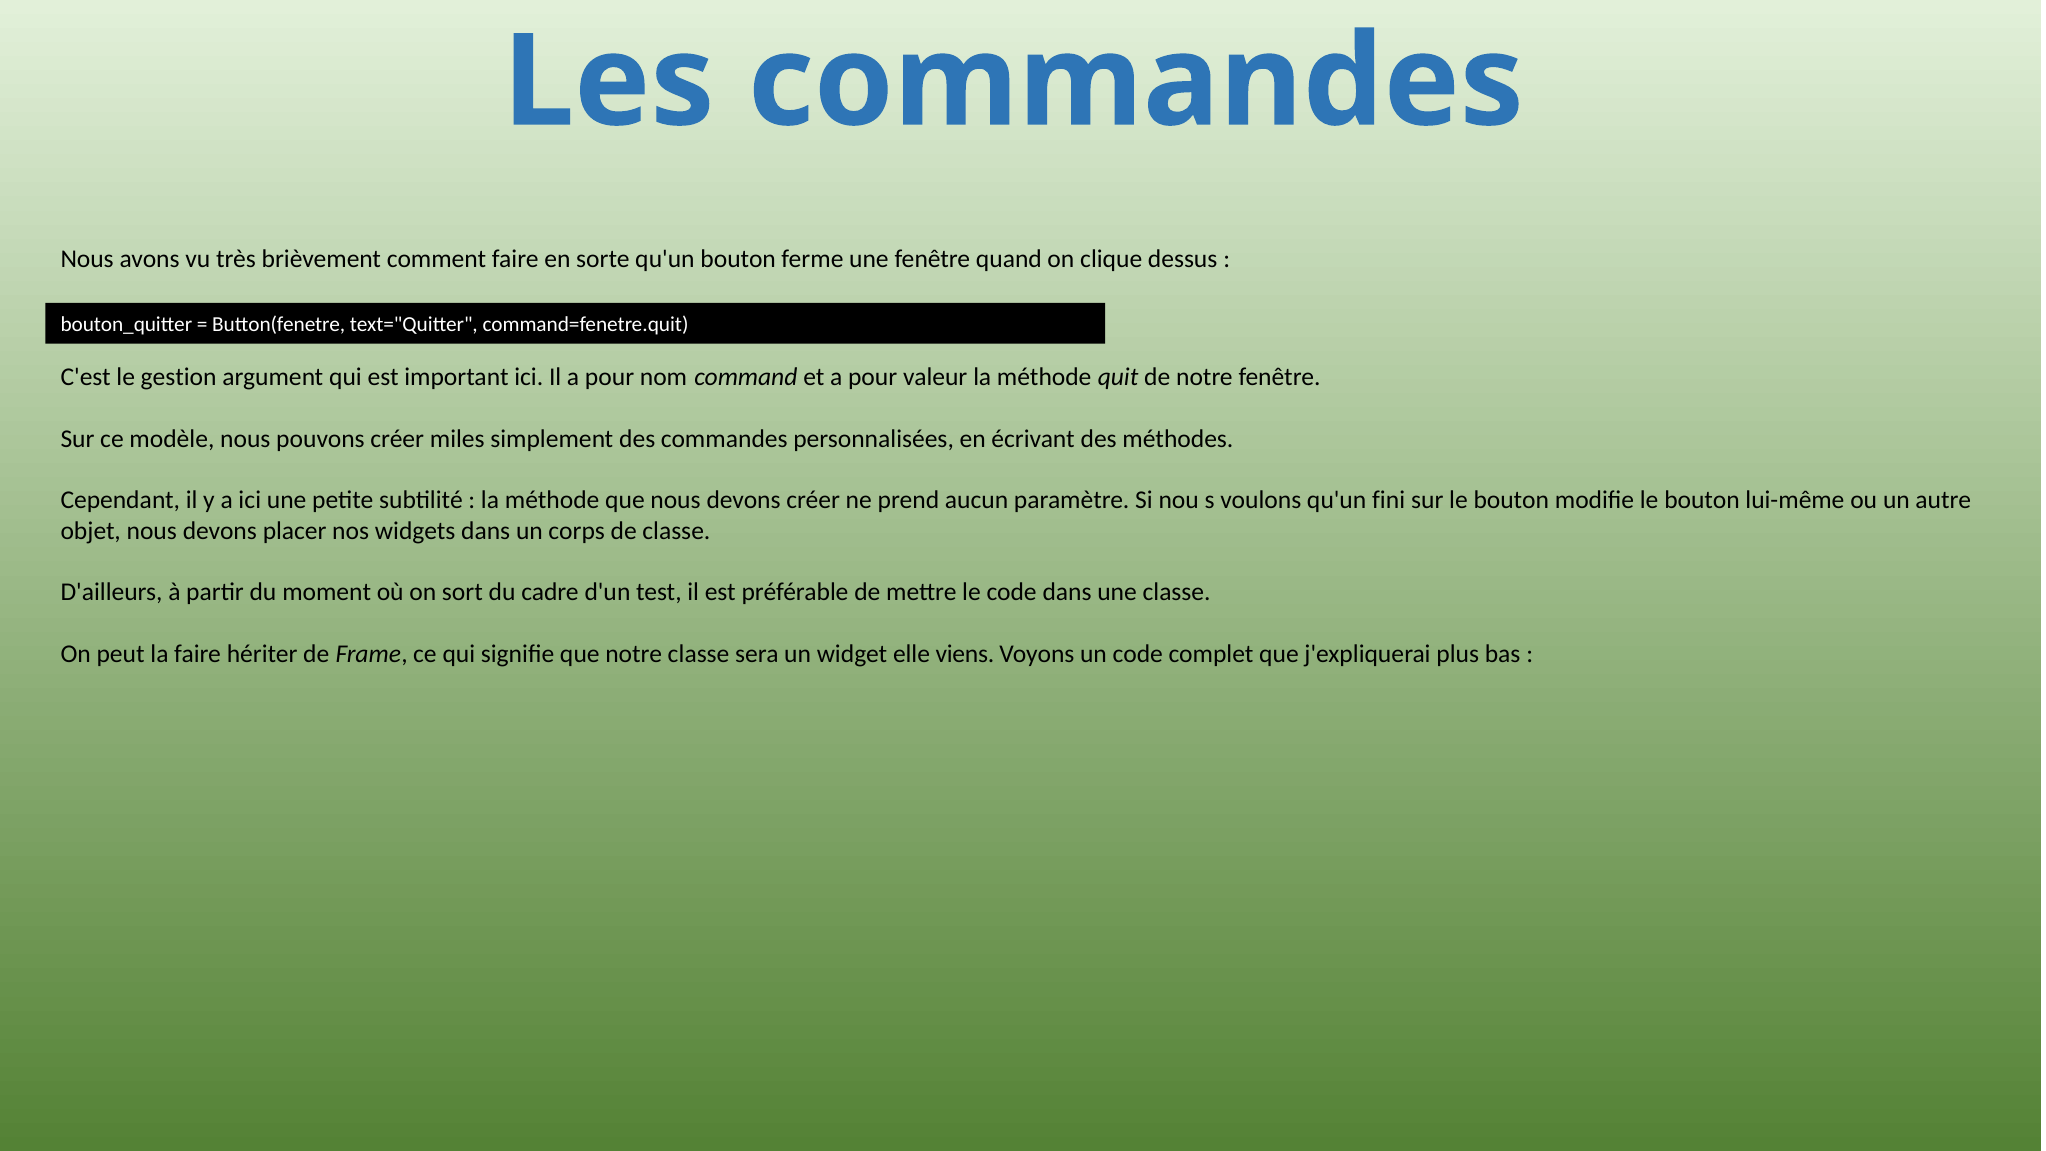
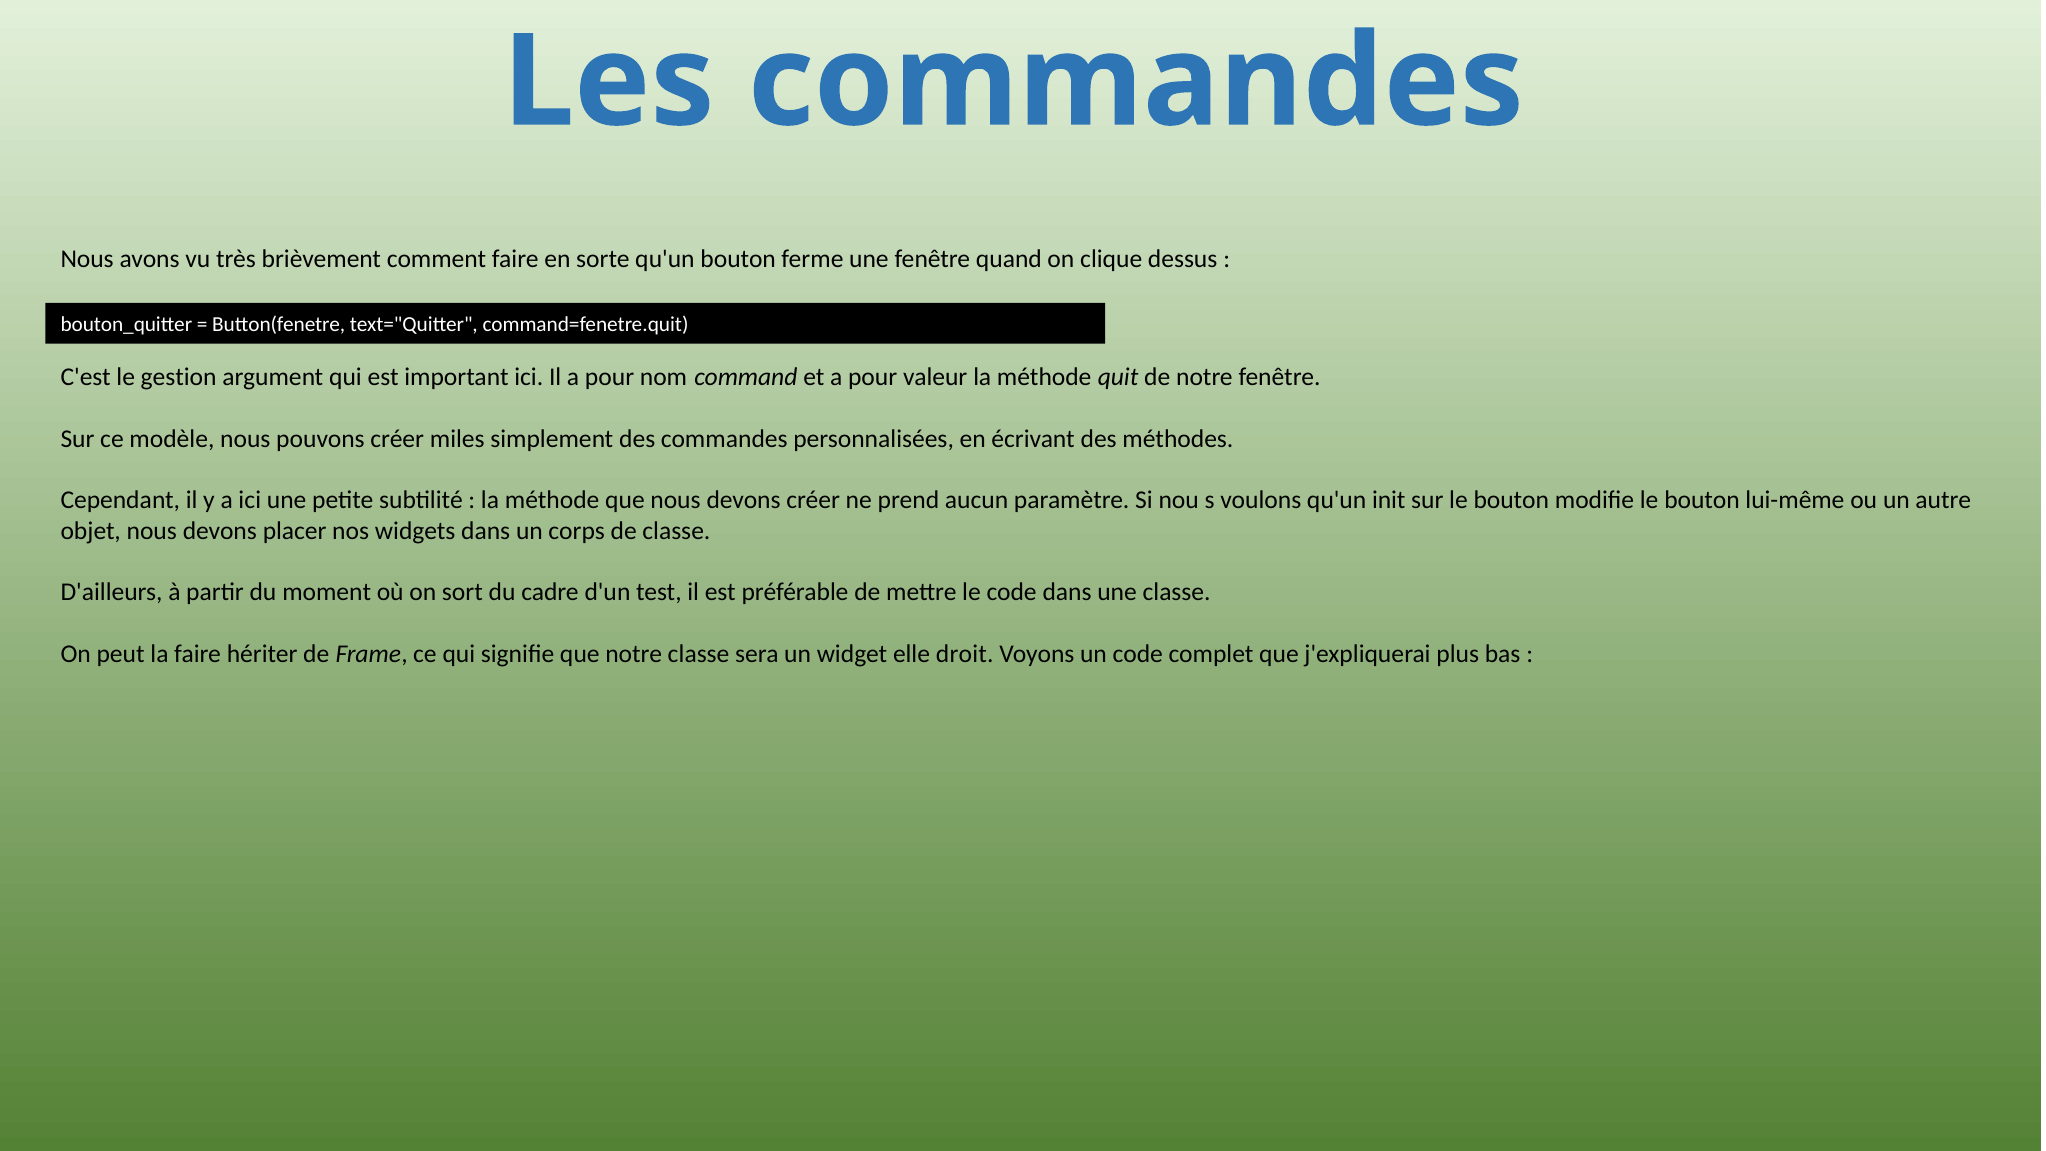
fini: fini -> init (1389, 500)
viens: viens -> droit (965, 654)
